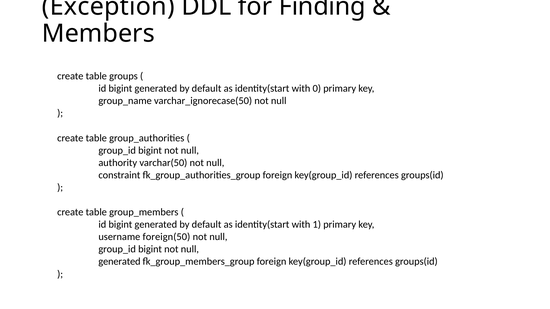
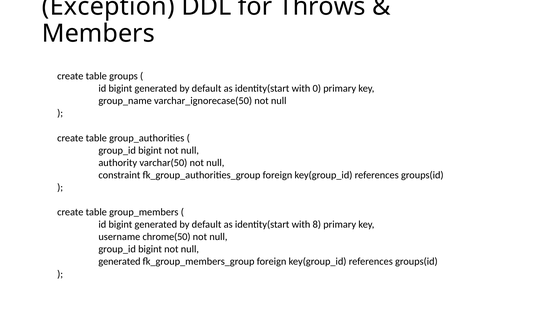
Finding: Finding -> Throws (322, 6)
1: 1 -> 8 (317, 225)
foreign(50: foreign(50 -> chrome(50 (167, 237)
